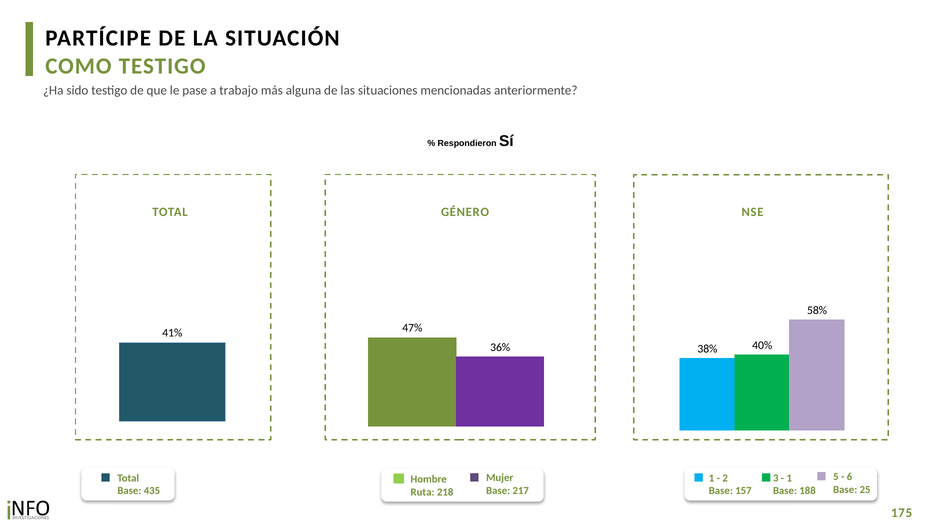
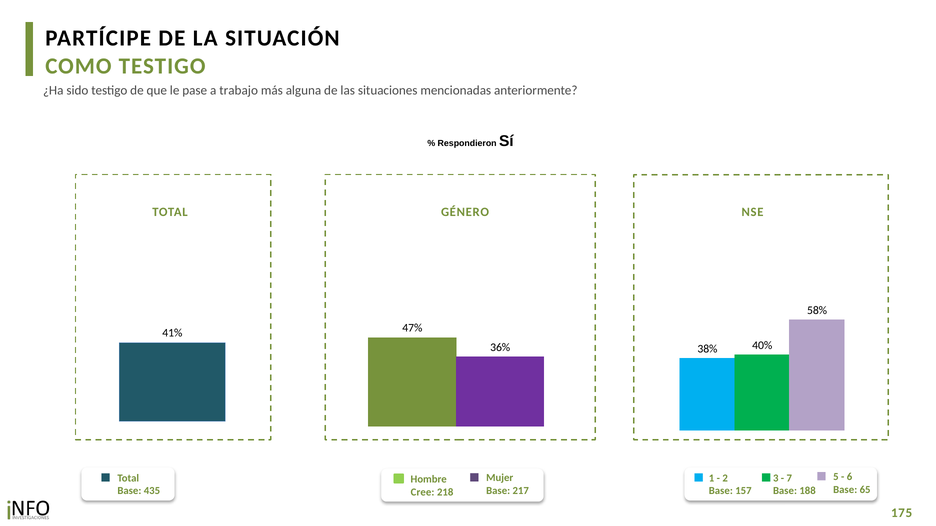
1: 1 -> 7 (789, 478)
25: 25 -> 65 (865, 490)
Ruta: Ruta -> Cree (423, 492)
